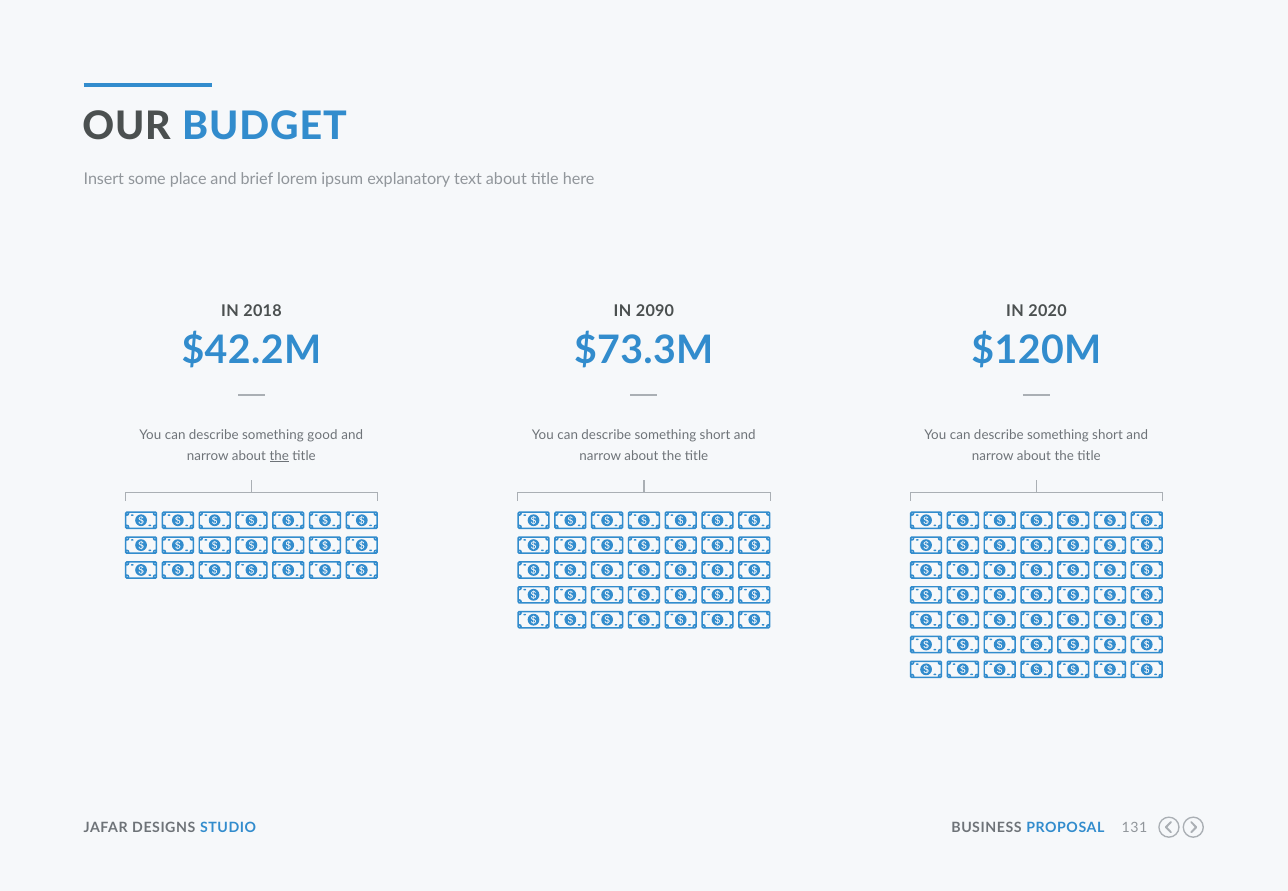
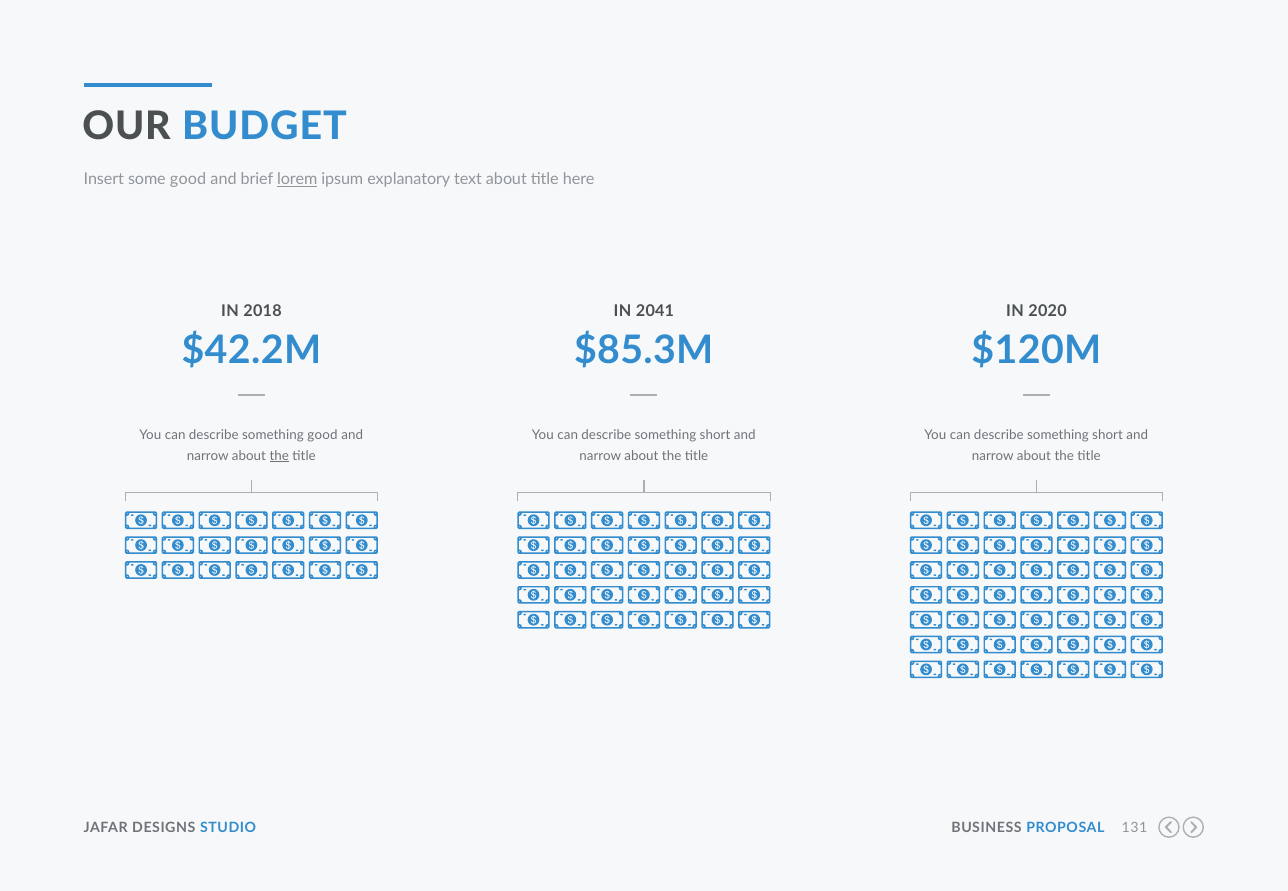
some place: place -> good (188, 179)
lorem underline: none -> present (297, 179)
2090: 2090 -> 2041 (655, 312)
$73.3M: $73.3M -> $85.3M (644, 351)
